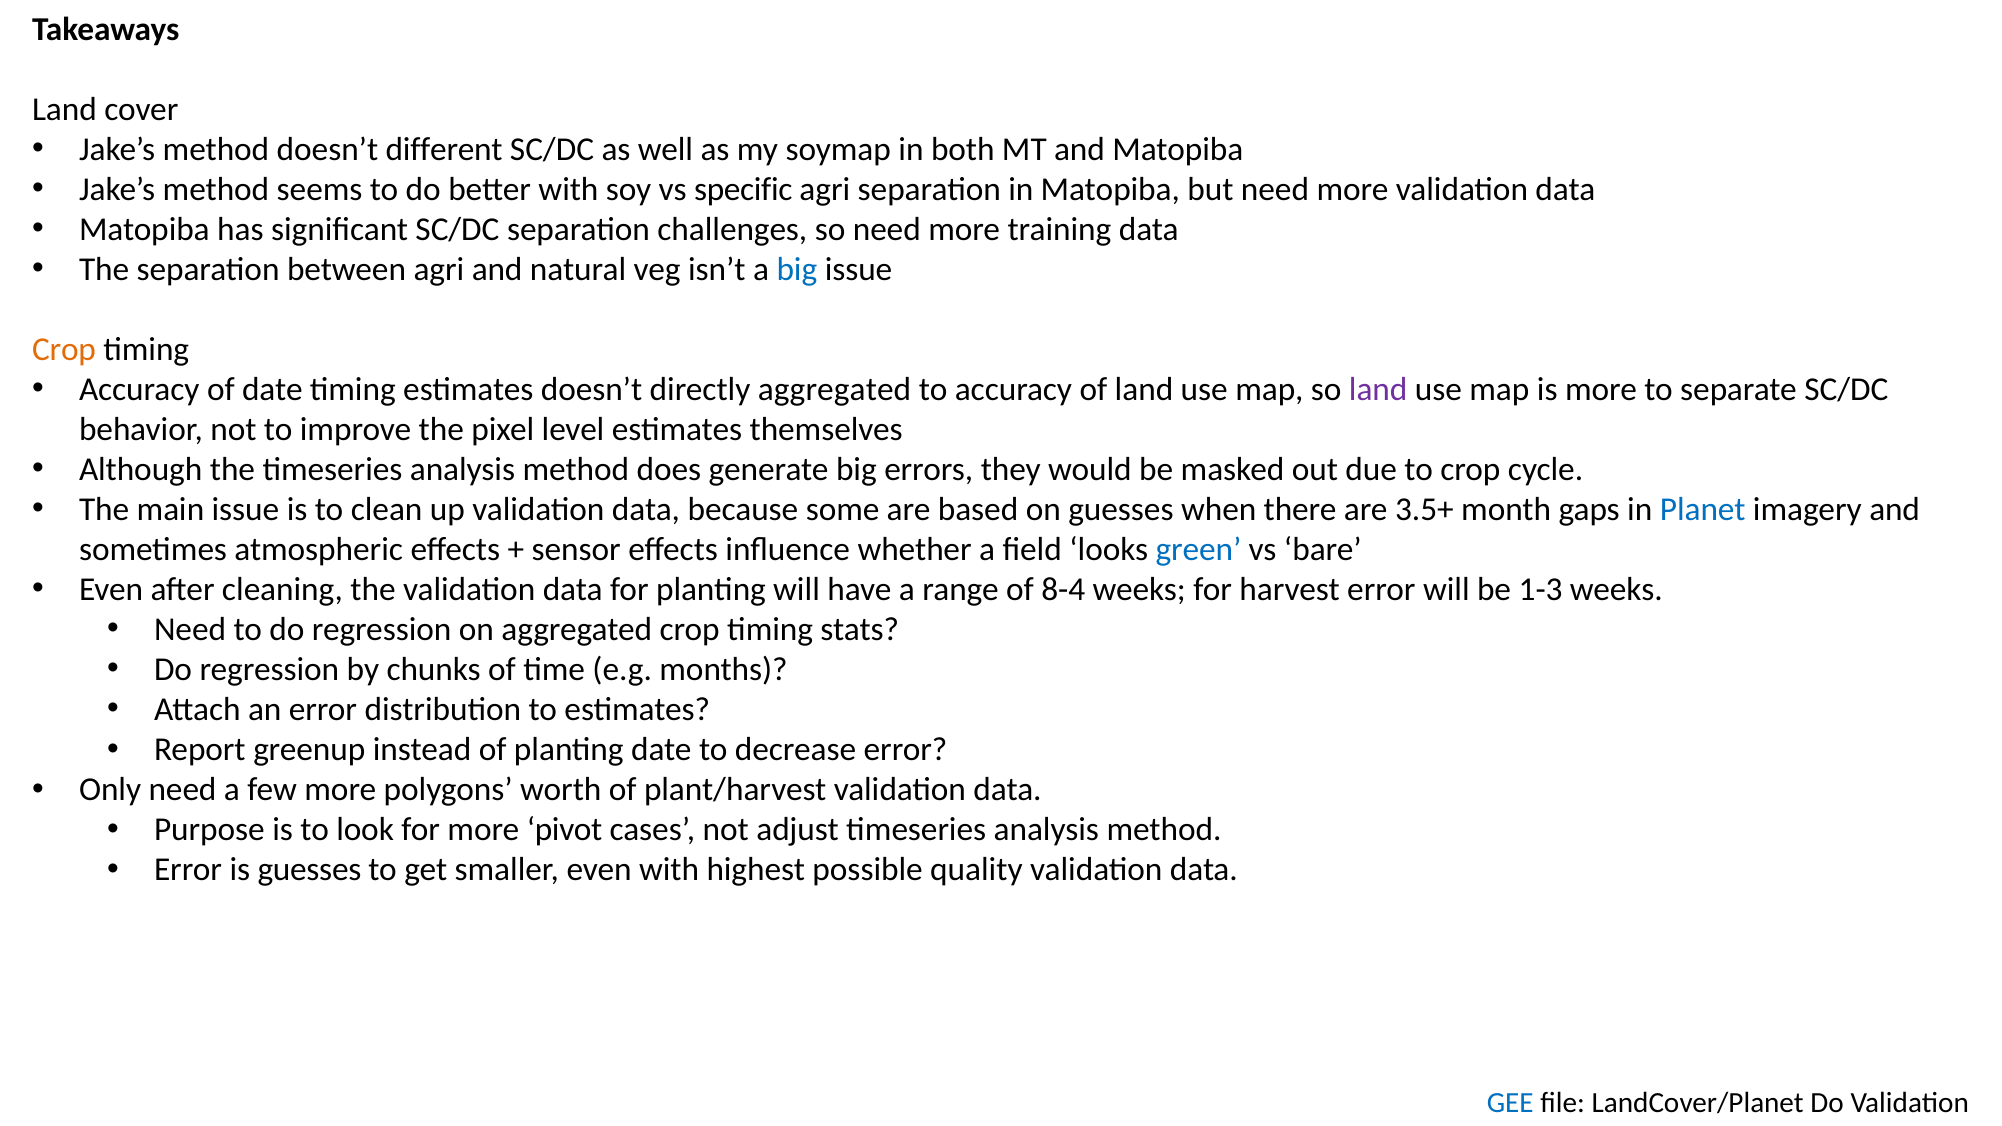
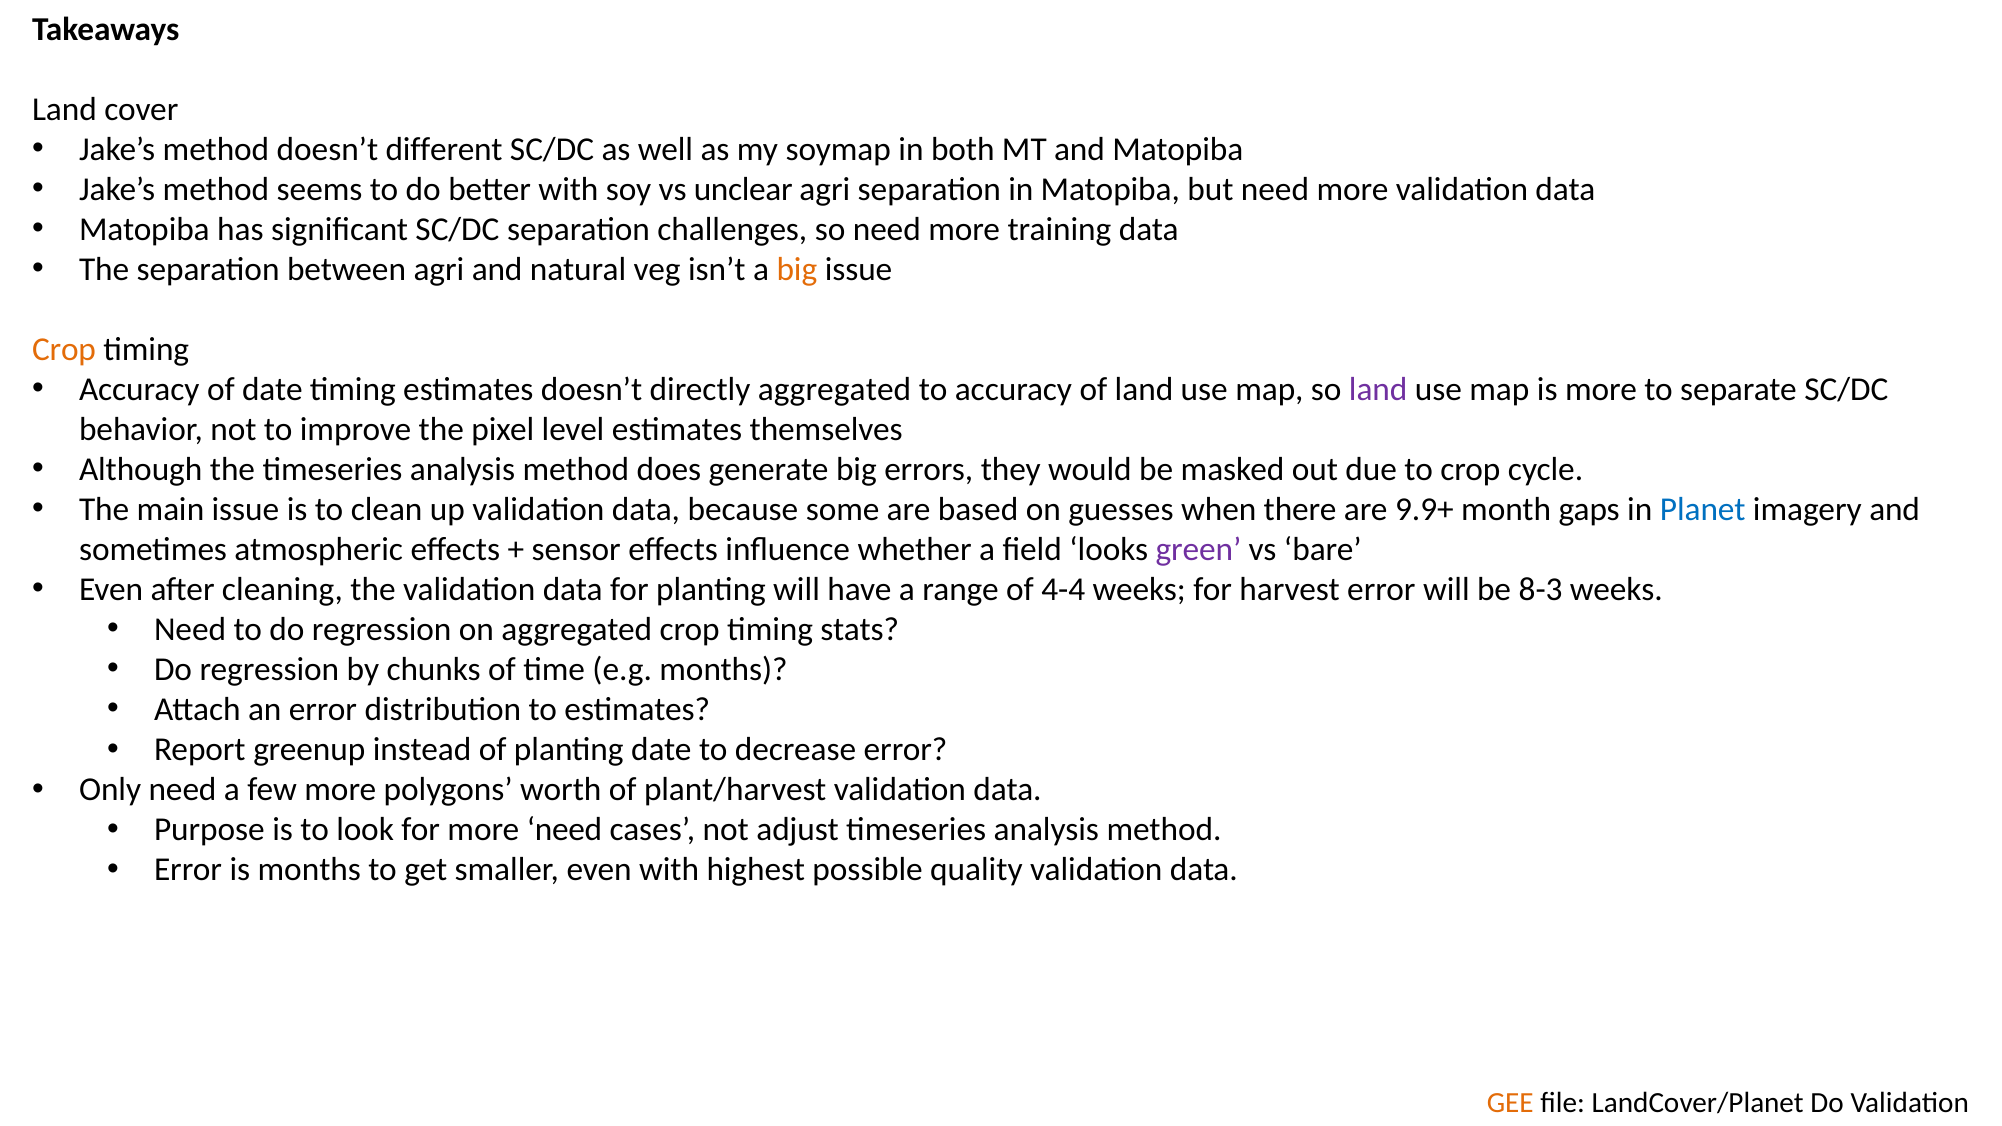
specific: specific -> unclear (743, 190)
big colour: blue -> orange (797, 270)
3.5+: 3.5+ -> 9.9+ (1424, 510)
green colour: blue -> purple (1198, 550)
8-4: 8-4 -> 4-4 (1063, 590)
1-3: 1-3 -> 8-3 (1541, 590)
more pivot: pivot -> need (565, 830)
is guesses: guesses -> months (309, 870)
GEE colour: blue -> orange (1510, 1103)
